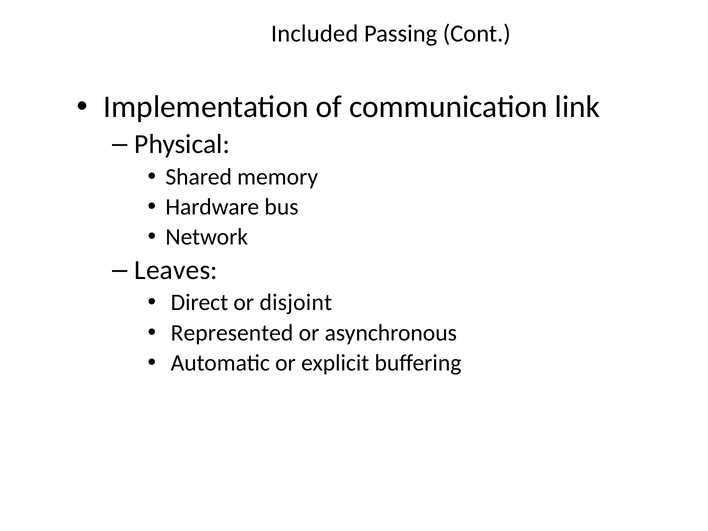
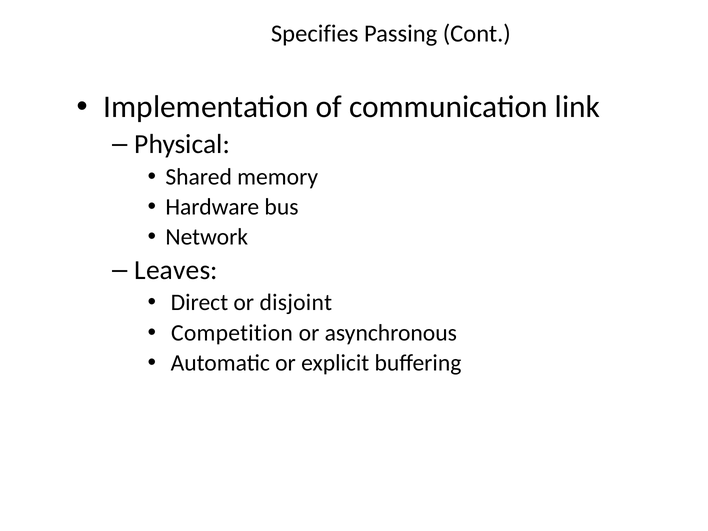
Included: Included -> Specifies (315, 34)
Represented: Represented -> Competition (232, 333)
